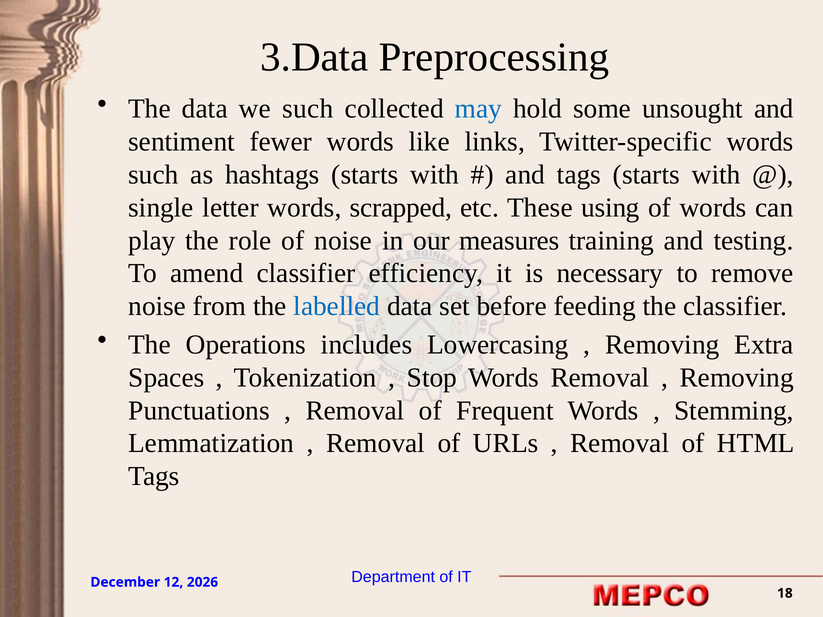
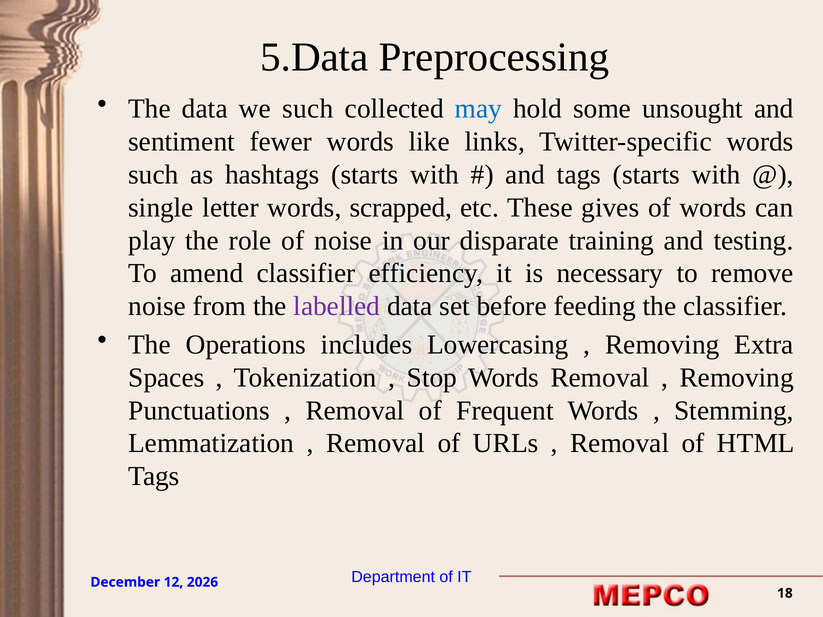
3.Data: 3.Data -> 5.Data (314, 57)
using: using -> gives (610, 208)
measures: measures -> disparate (509, 241)
labelled colour: blue -> purple (337, 306)
